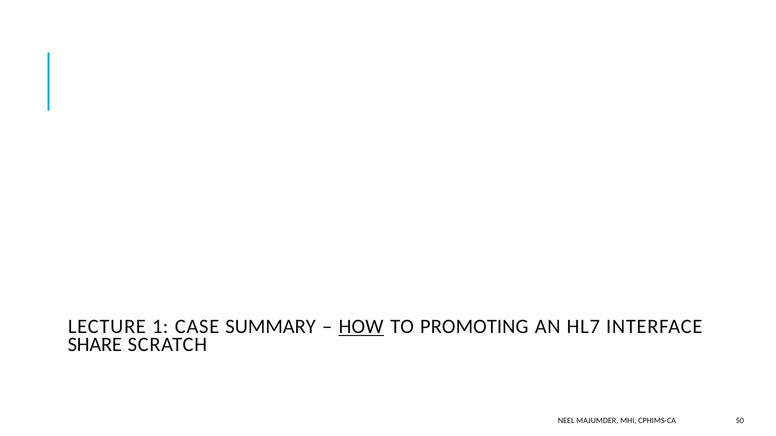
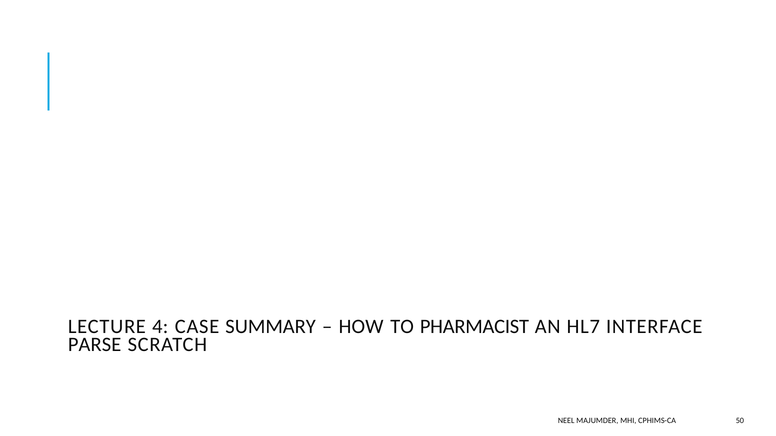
1: 1 -> 4 (160, 327)
HOW underline: present -> none (361, 327)
PROMOTING: PROMOTING -> PHARMACIST (474, 327)
SHARE: SHARE -> PARSE (95, 345)
